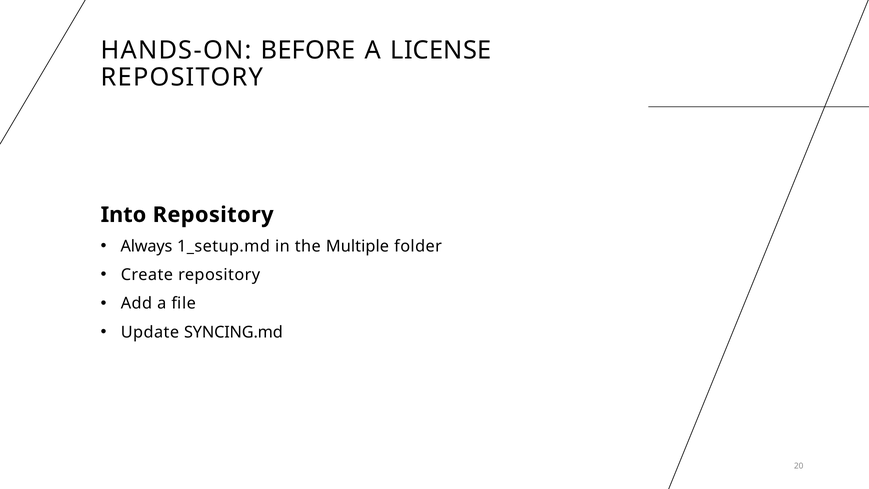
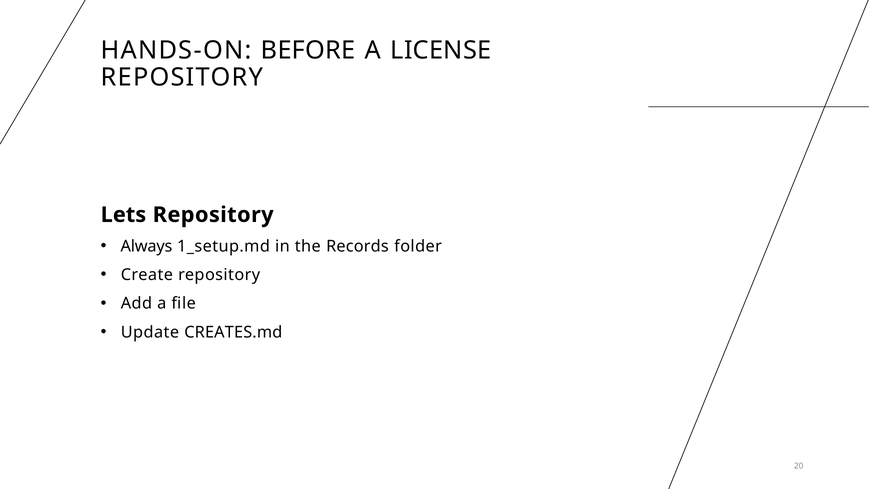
Into: Into -> Lets (123, 215)
Multiple: Multiple -> Records (357, 246)
SYNCING.md: SYNCING.md -> CREATES.md (233, 332)
